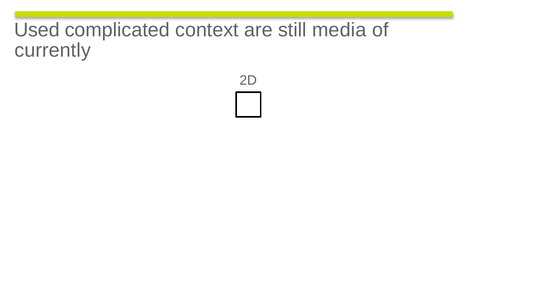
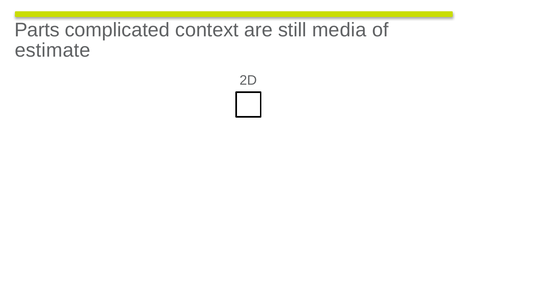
Used: Used -> Parts (37, 30)
currently: currently -> estimate (53, 50)
